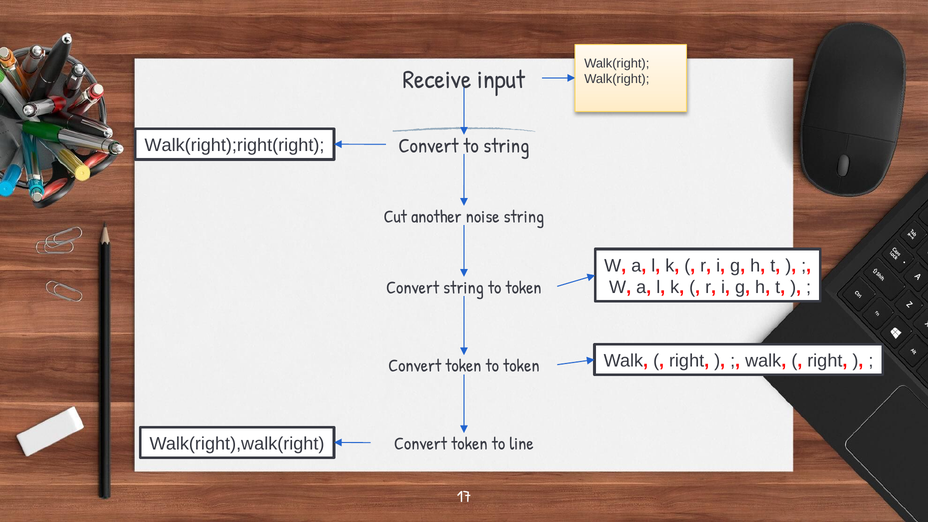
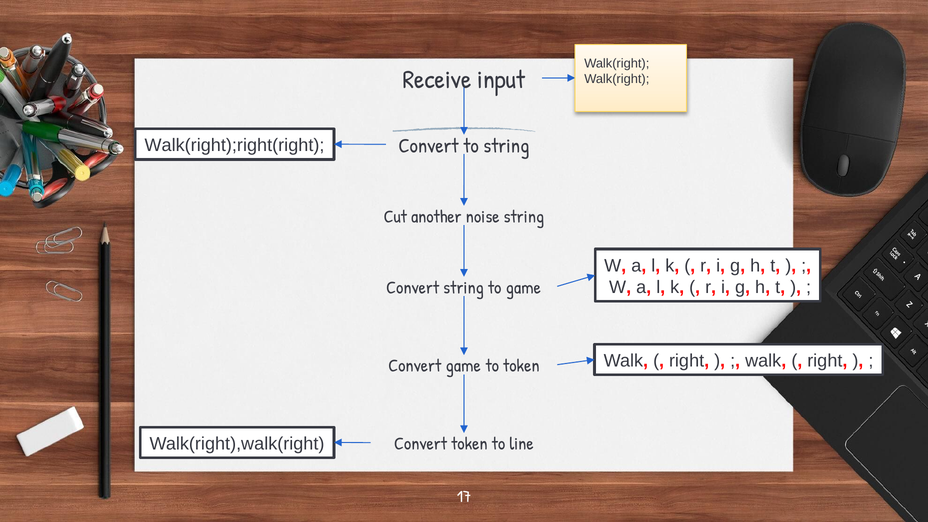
string to token: token -> game (523, 288)
token: token -> game (463, 366)
